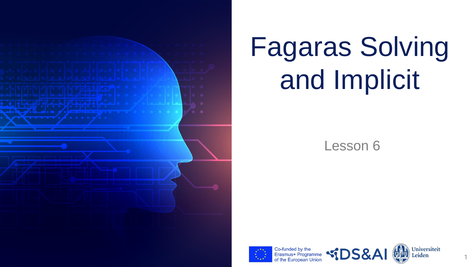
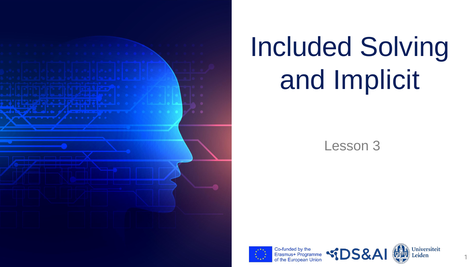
Fagaras: Fagaras -> Included (301, 47)
6: 6 -> 3 (376, 146)
